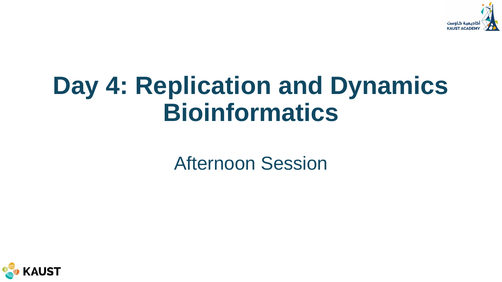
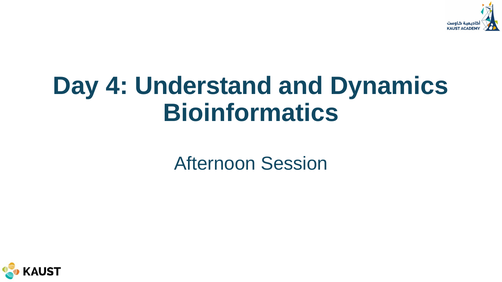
Replication: Replication -> Understand (203, 86)
